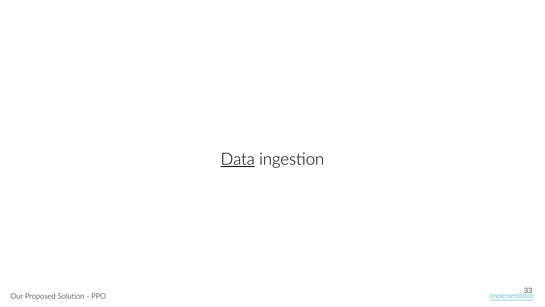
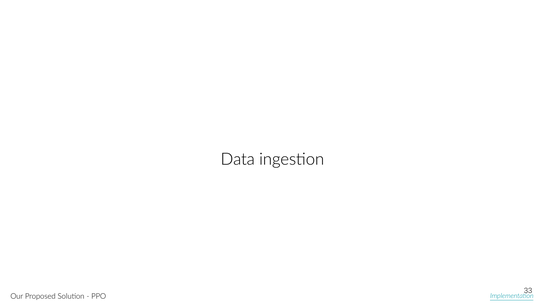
Data underline: present -> none (238, 159)
